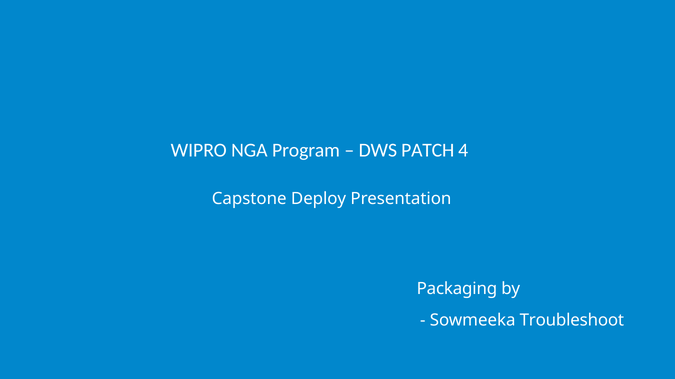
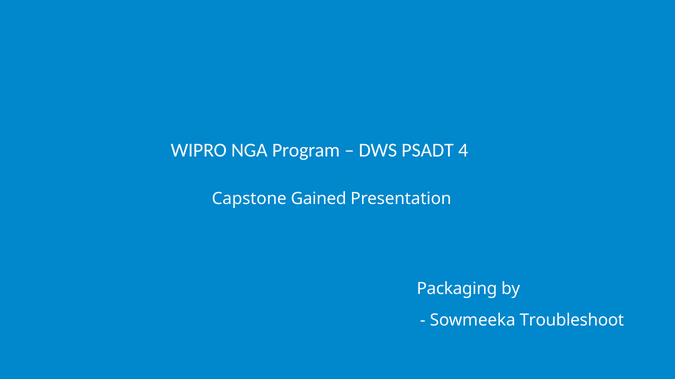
PATCH: PATCH -> PSADT (428, 150)
Deploy: Deploy -> Gained (319, 199)
